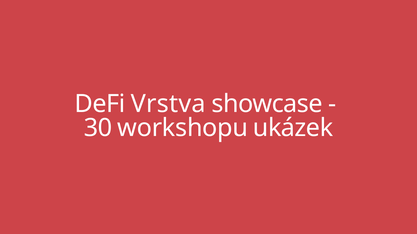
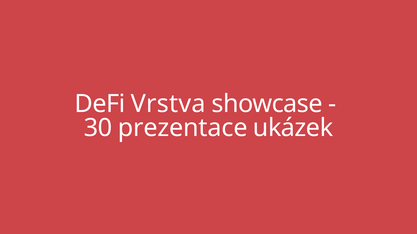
workshopu: workshopu -> prezentace (183, 128)
